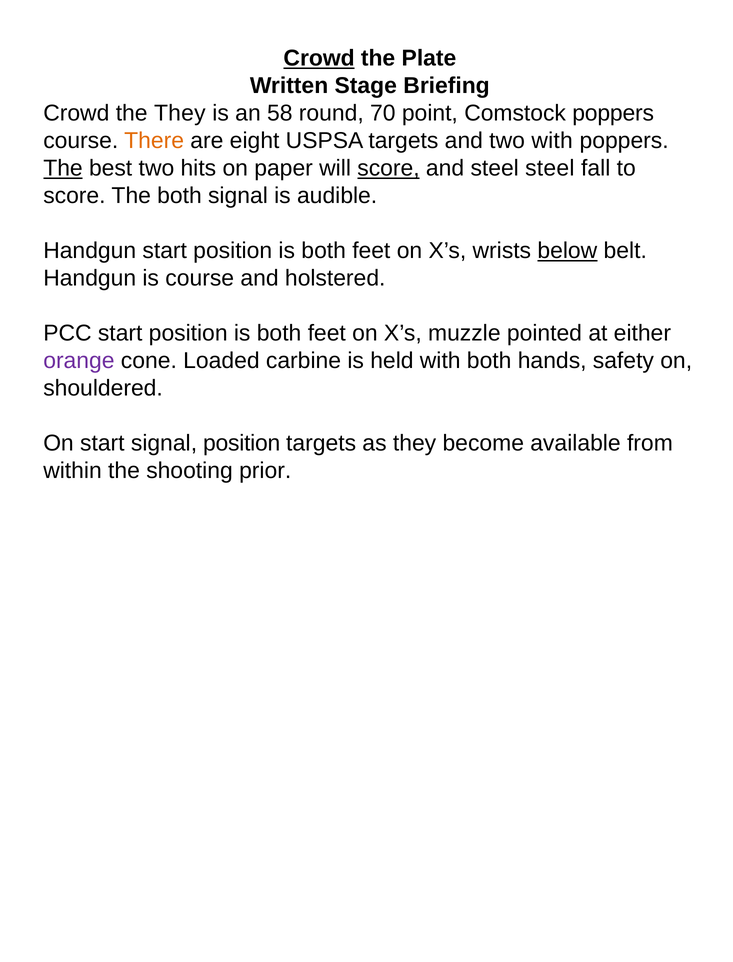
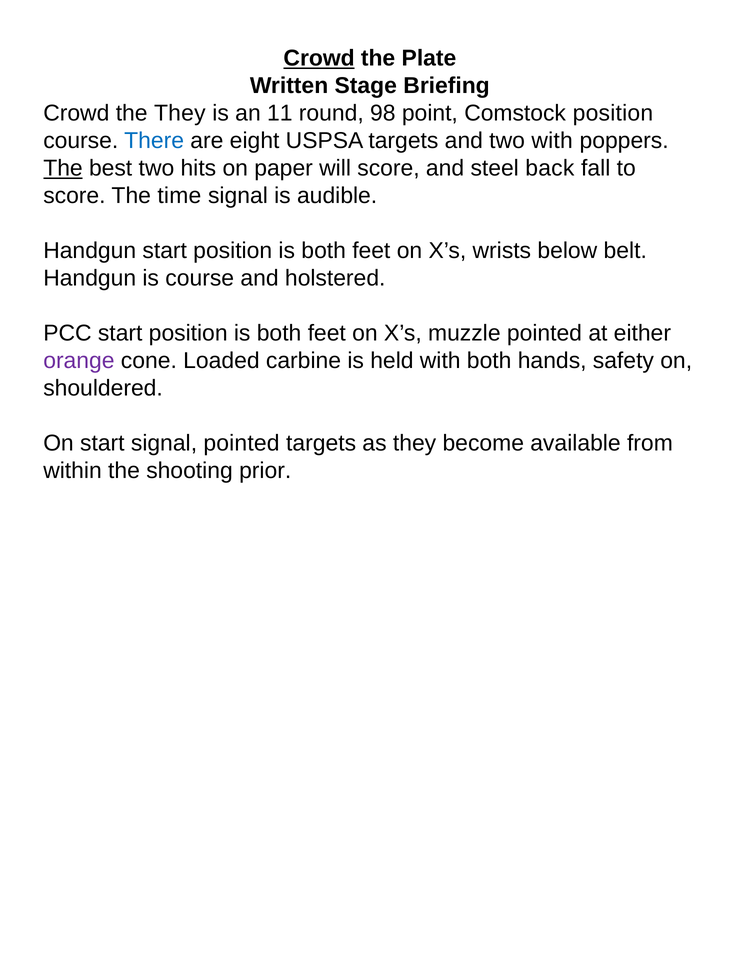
58: 58 -> 11 (280, 113)
70: 70 -> 98 (383, 113)
Comstock poppers: poppers -> position (613, 113)
There colour: orange -> blue (154, 141)
score underline: present -> none (388, 168)
steel steel: steel -> back (550, 168)
The both: both -> time (179, 196)
below underline: present -> none (567, 251)
signal position: position -> pointed (241, 443)
